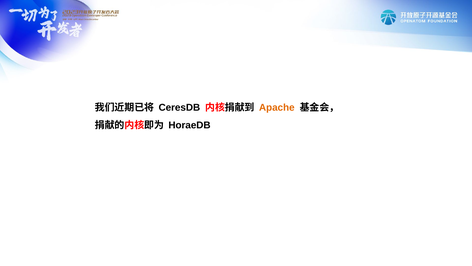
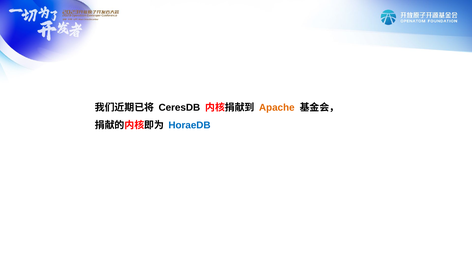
HoraeDB colour: black -> blue (189, 125)
